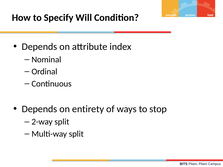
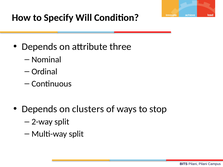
index: index -> three (121, 47)
entirety: entirety -> clusters (88, 109)
